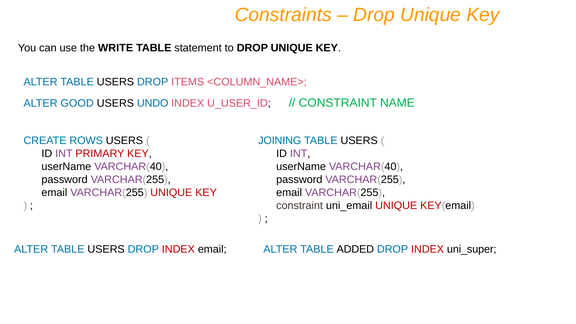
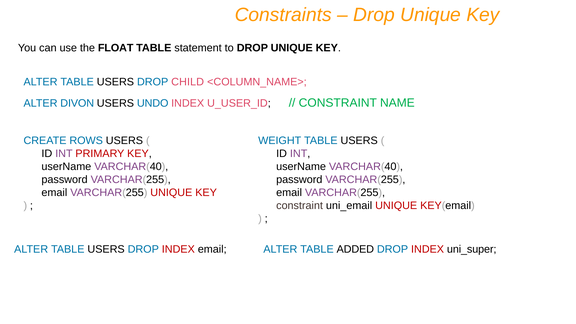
WRITE: WRITE -> FLOAT (116, 48)
ITEMS: ITEMS -> CHILD (188, 82)
GOOD: GOOD -> DIVON (77, 103)
JOINING: JOINING -> WEIGHT (280, 141)
